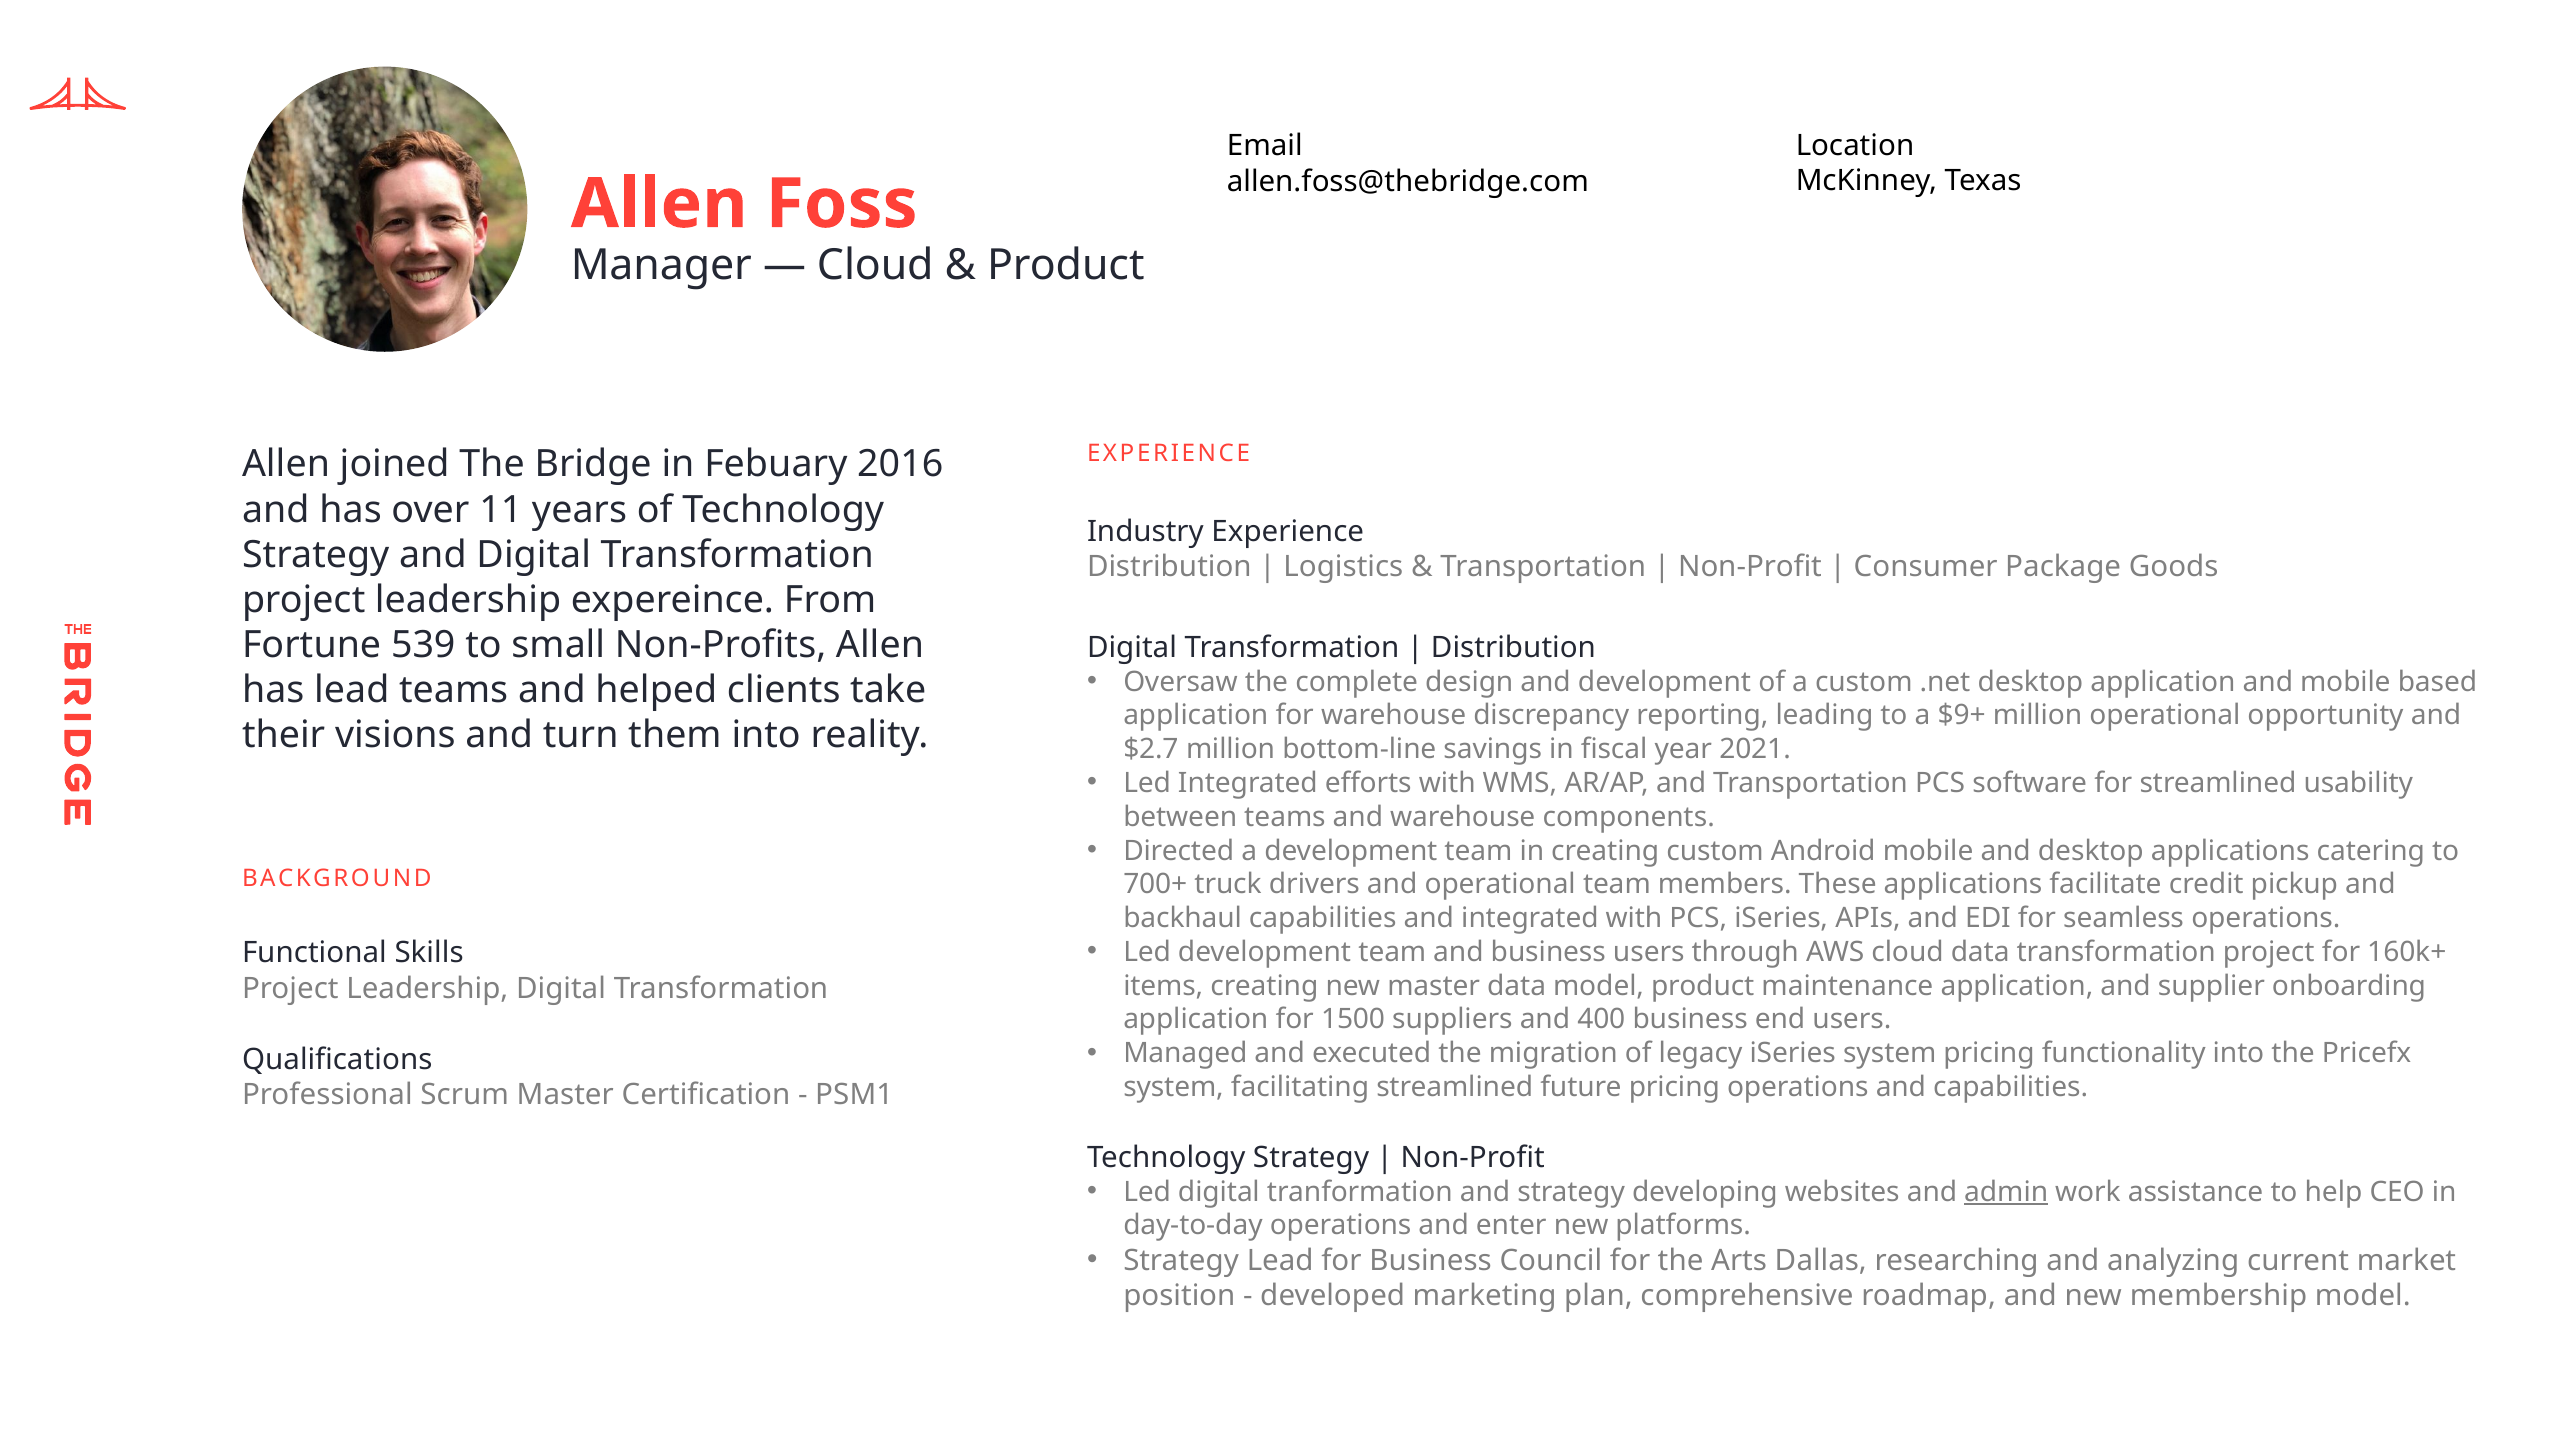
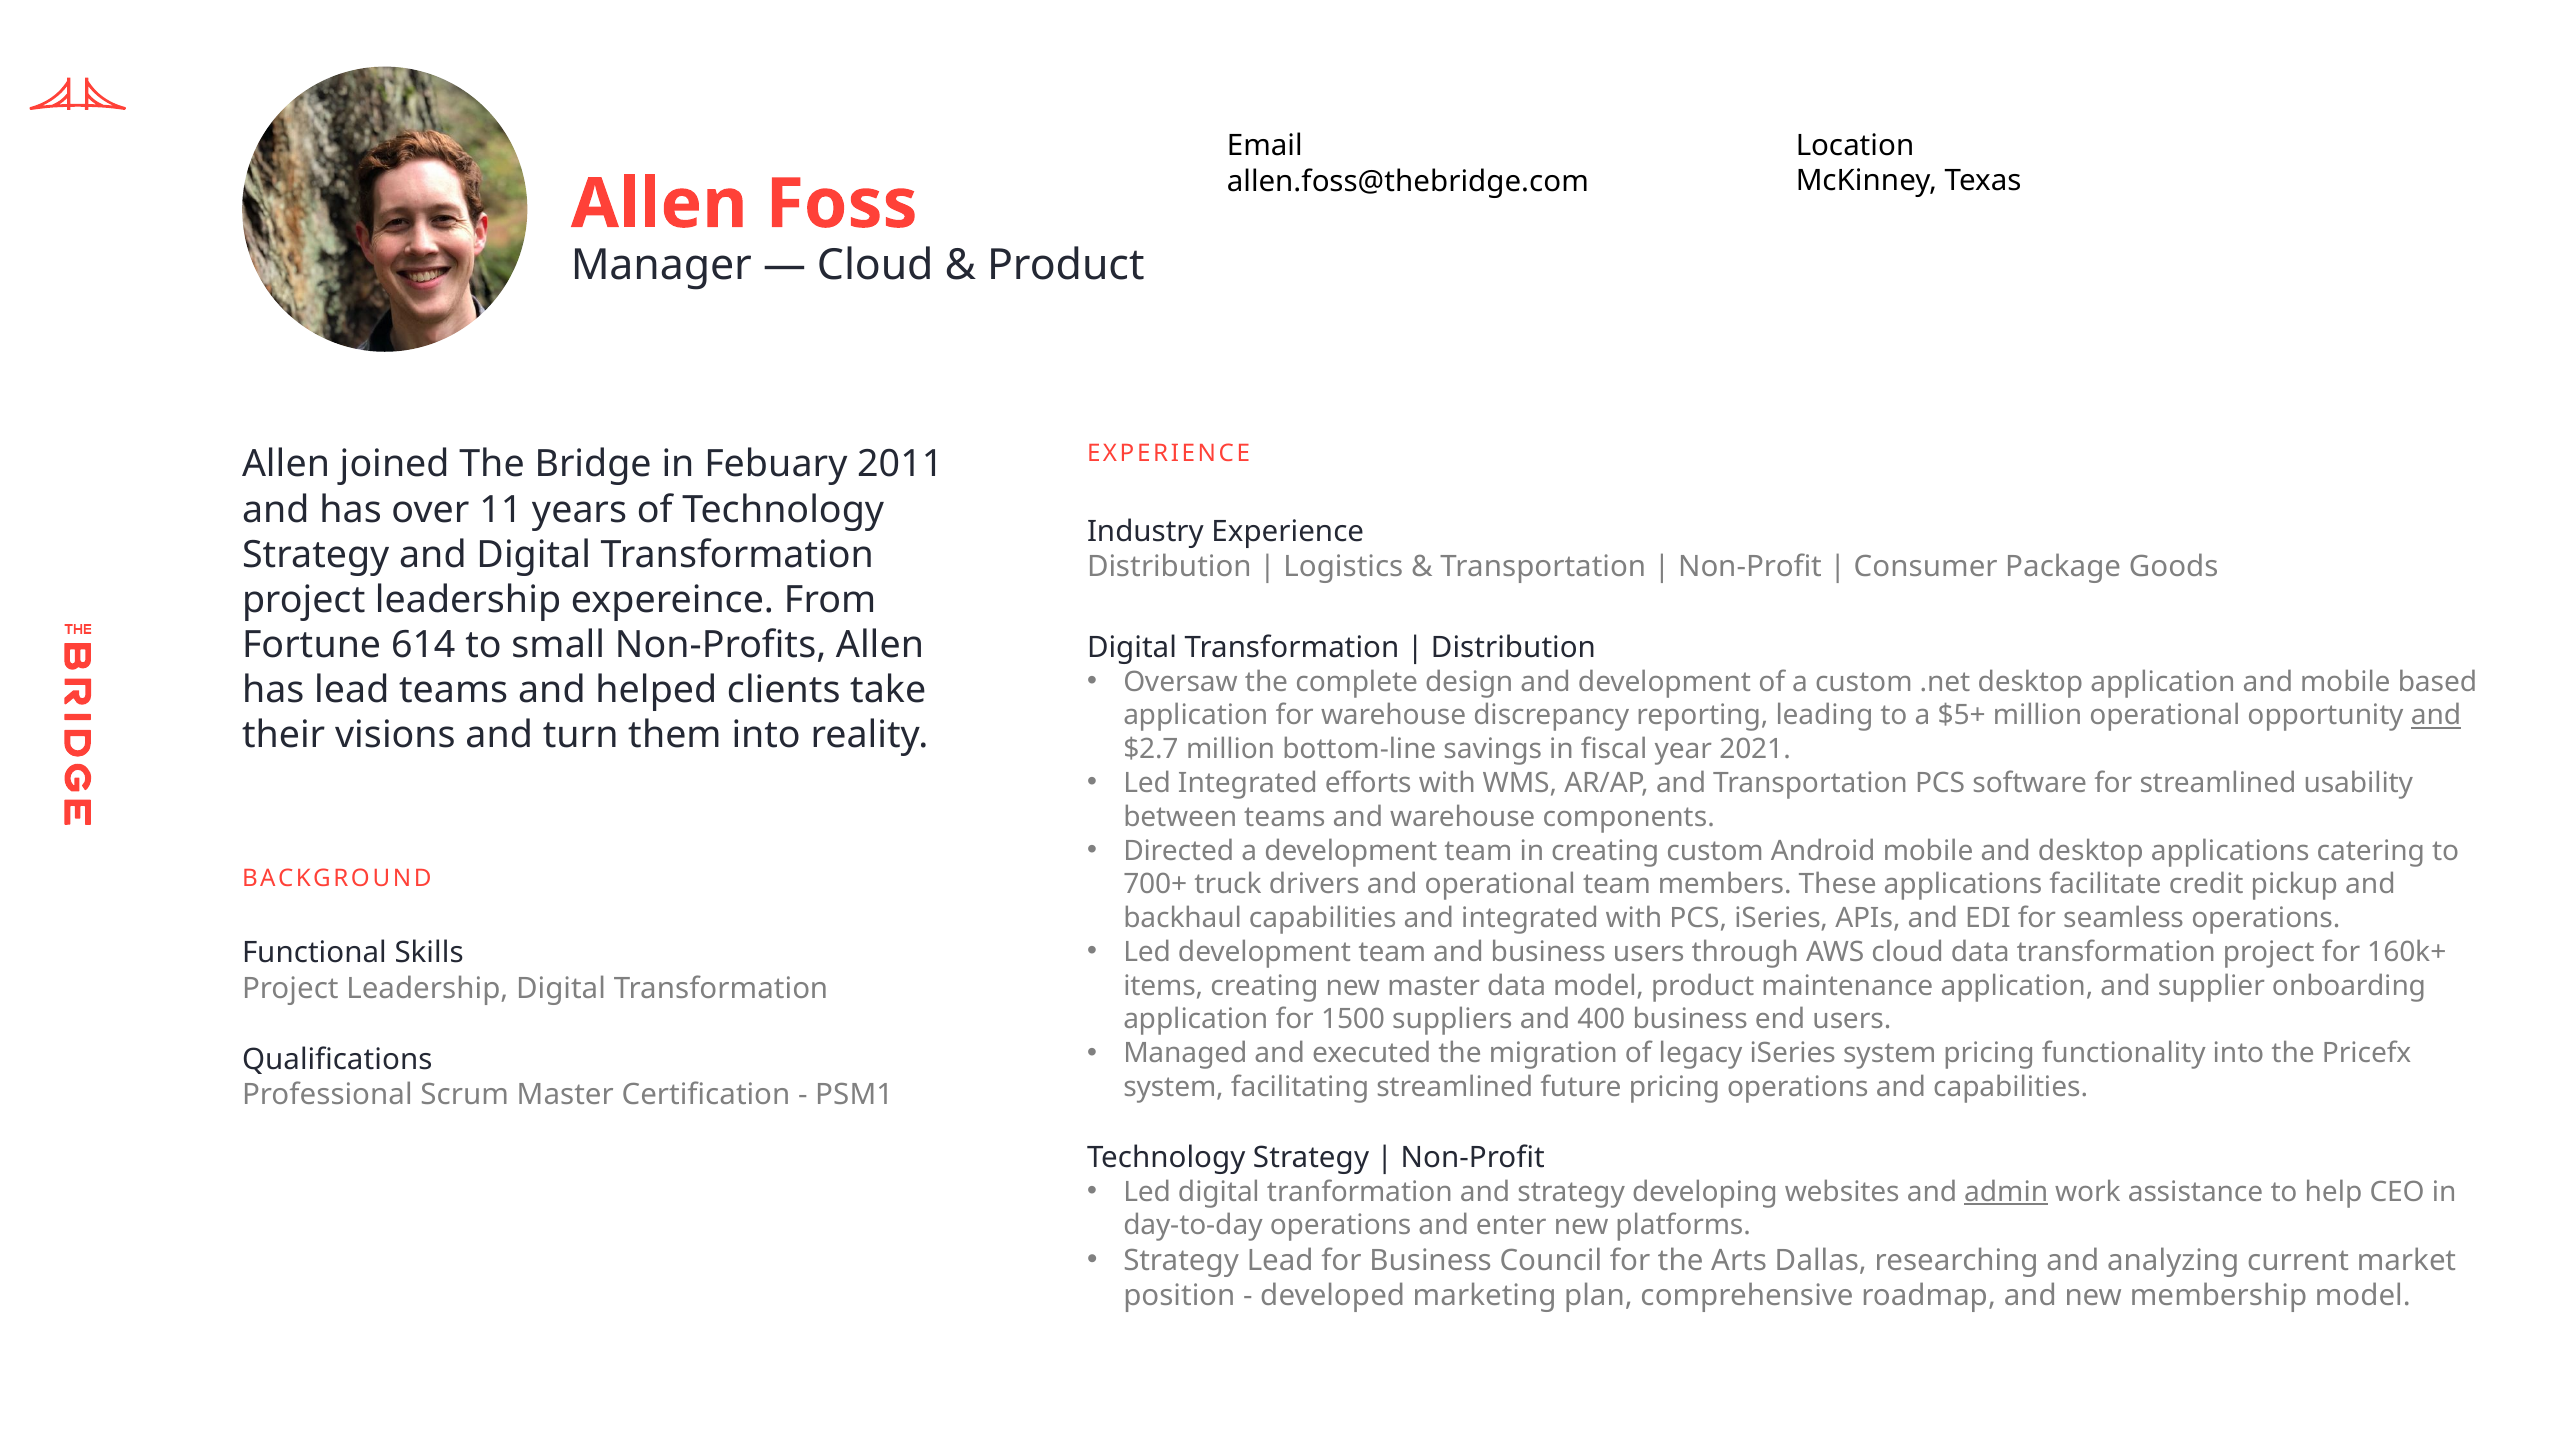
2016: 2016 -> 2011 (900, 465)
539: 539 -> 614 (423, 645)
$9+: $9+ -> $5+ (1962, 716)
and underline: none -> present (2436, 716)
